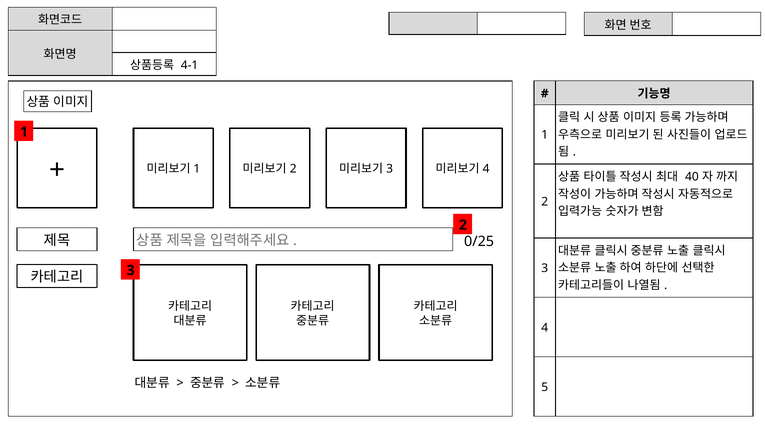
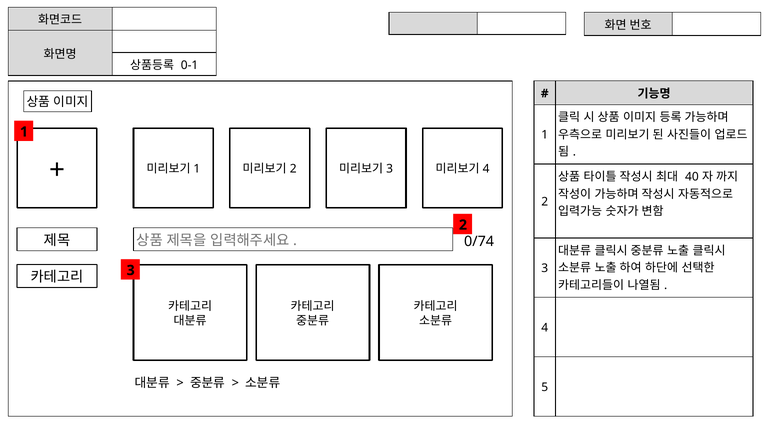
4-1: 4-1 -> 0-1 (190, 65)
0/25: 0/25 -> 0/74 (479, 242)
